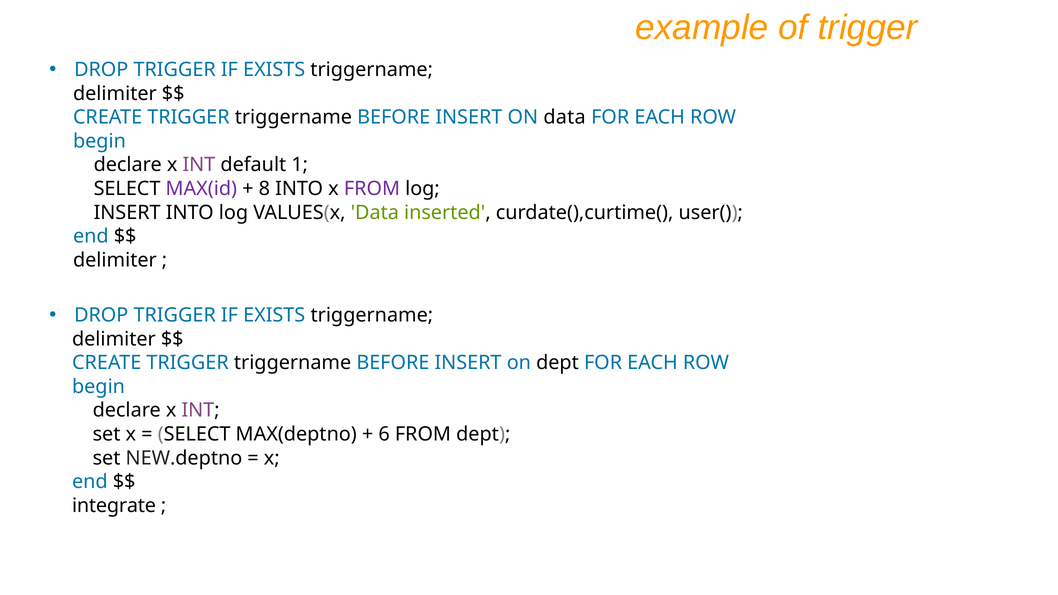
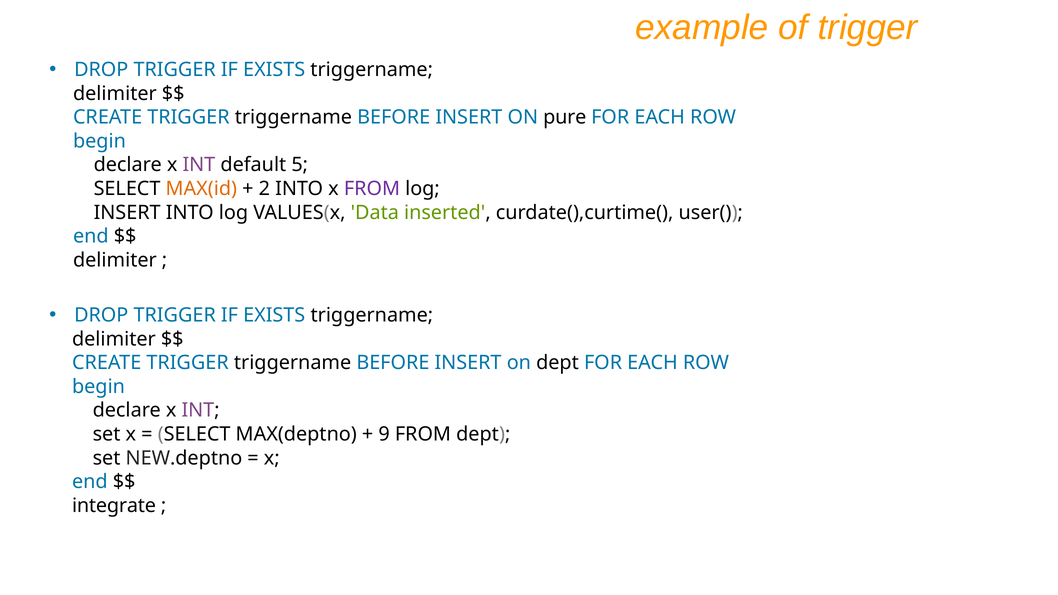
ON data: data -> pure (565, 117)
1: 1 -> 5 (300, 165)
MAX(id colour: purple -> orange (201, 189)
8: 8 -> 2 (264, 189)
6: 6 -> 9 (384, 434)
